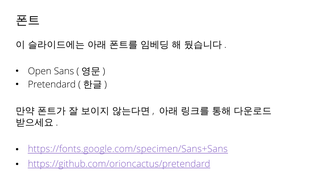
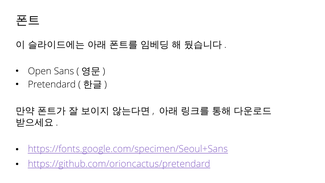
https://fonts.google.com/specimen/Sans+Sans: https://fonts.google.com/specimen/Sans+Sans -> https://fonts.google.com/specimen/Seoul+Sans (128, 149)
